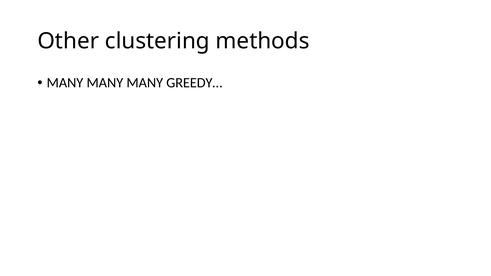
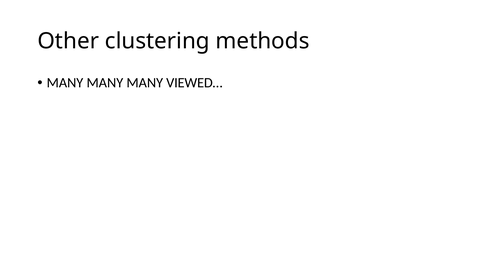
GREEDY…: GREEDY… -> VIEWED… (194, 83)
